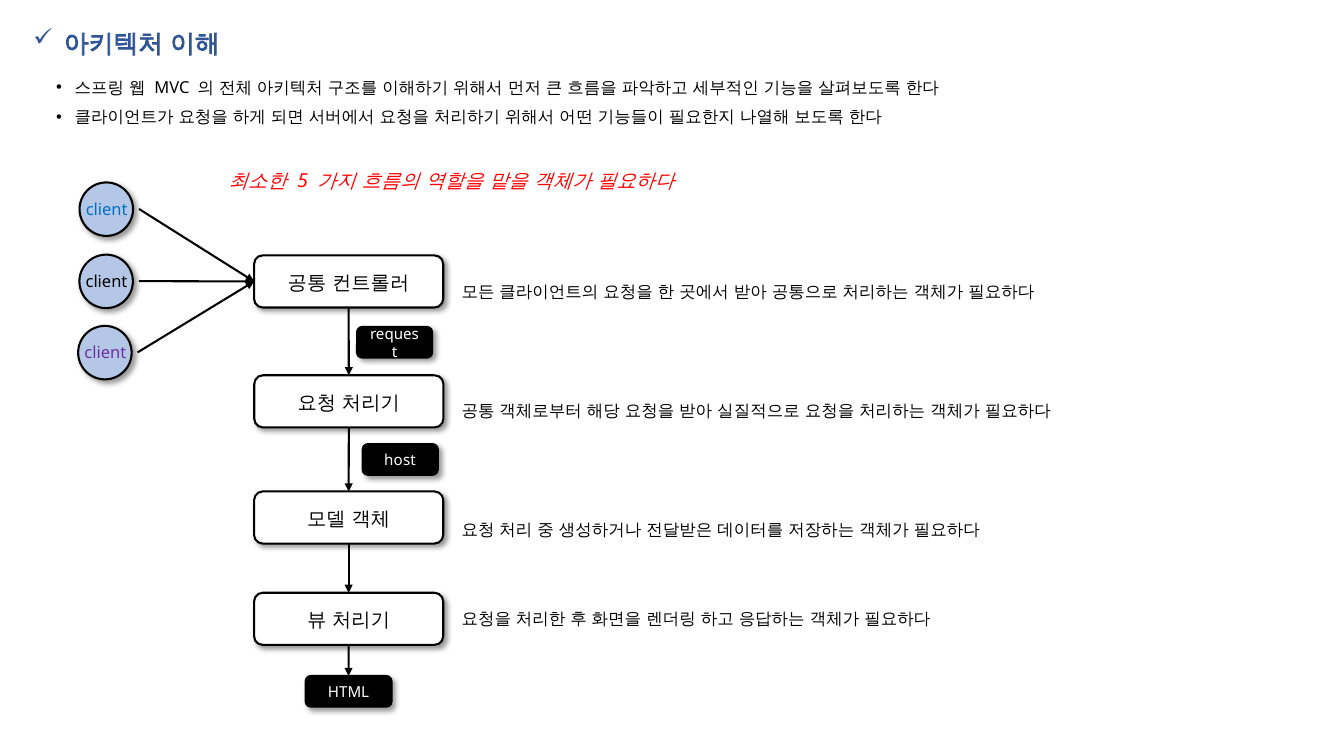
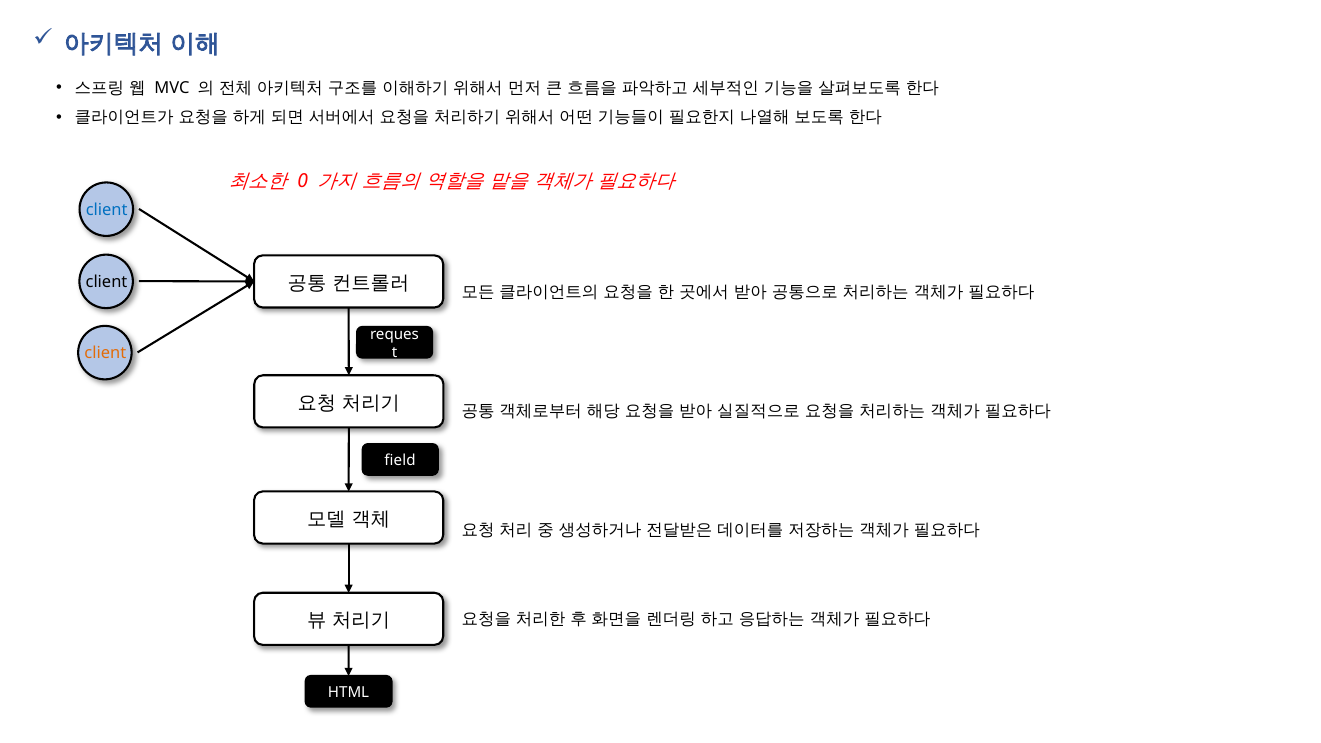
5: 5 -> 0 (303, 181)
client colour: purple -> orange (105, 354)
host: host -> field (400, 460)
